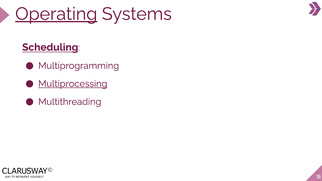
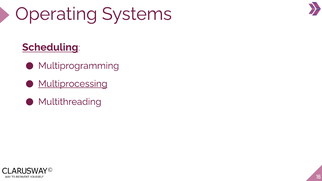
Operating underline: present -> none (56, 14)
